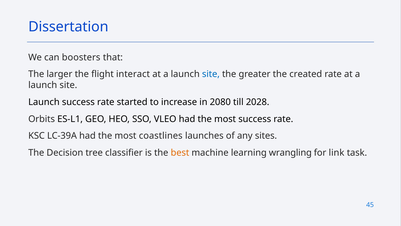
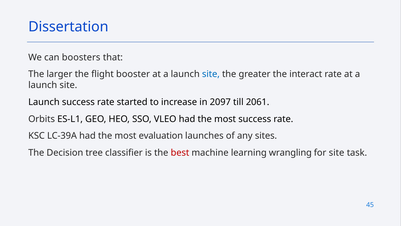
interact: interact -> booster (133, 74)
created: created -> interact (306, 74)
2080: 2080 -> 2097 (220, 102)
2028: 2028 -> 2061 (258, 102)
coastlines: coastlines -> evaluation (161, 136)
best colour: orange -> red (180, 153)
for link: link -> site (337, 153)
